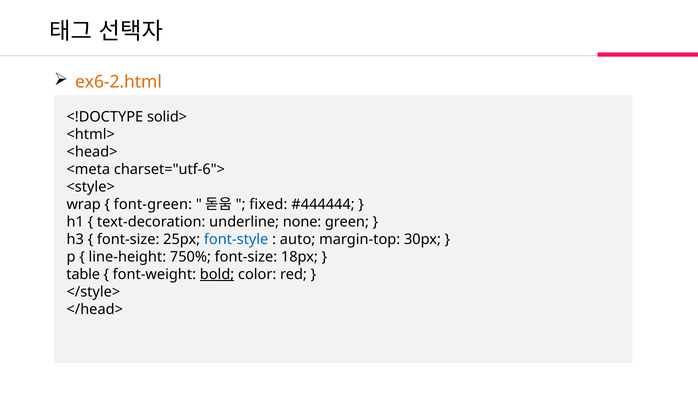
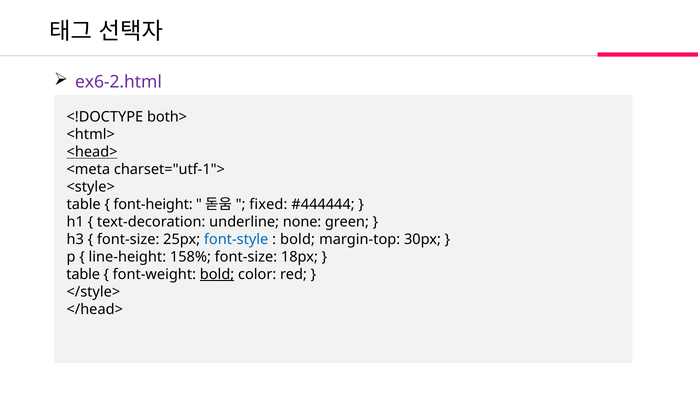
ex6-2.html colour: orange -> purple (118, 82)
solid>: solid> -> both> (167, 117)
<head> underline: none -> present (92, 152)
charset="utf-6">: charset="utf-6"> -> charset="utf-1"> (169, 169)
wrap: wrap -> table (84, 204)
font-green: font-green -> font-height (153, 204)
auto: auto -> bold (298, 239)
750%: 750% -> 158% (190, 257)
